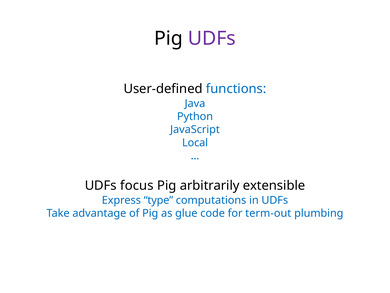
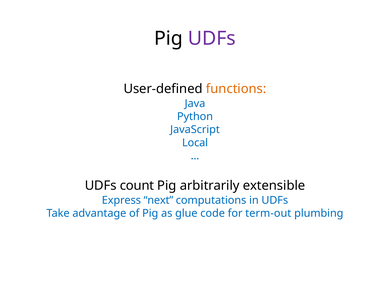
functions colour: blue -> orange (236, 89)
focus: focus -> count (137, 185)
type: type -> next (158, 200)
